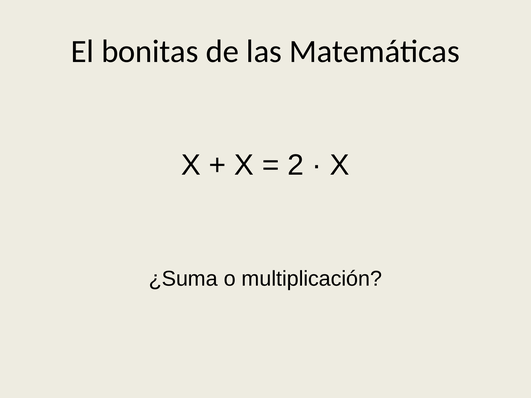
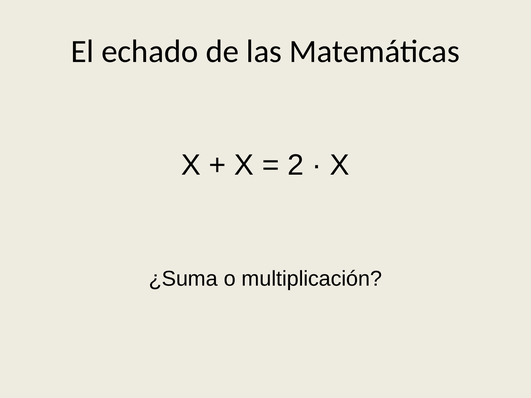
bonitas: bonitas -> echado (150, 51)
